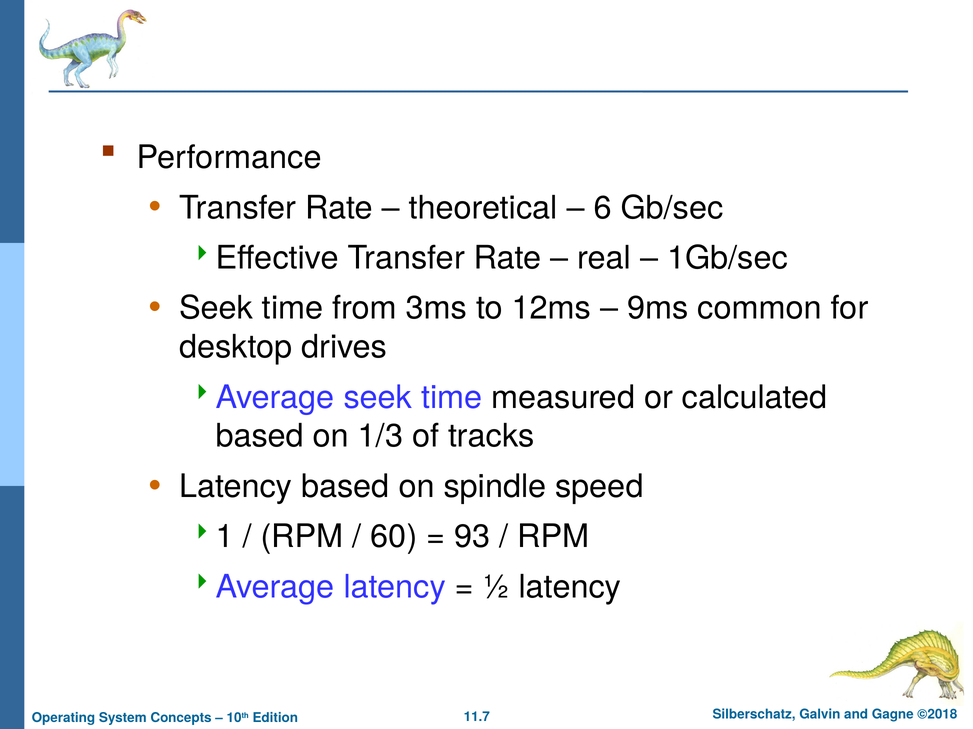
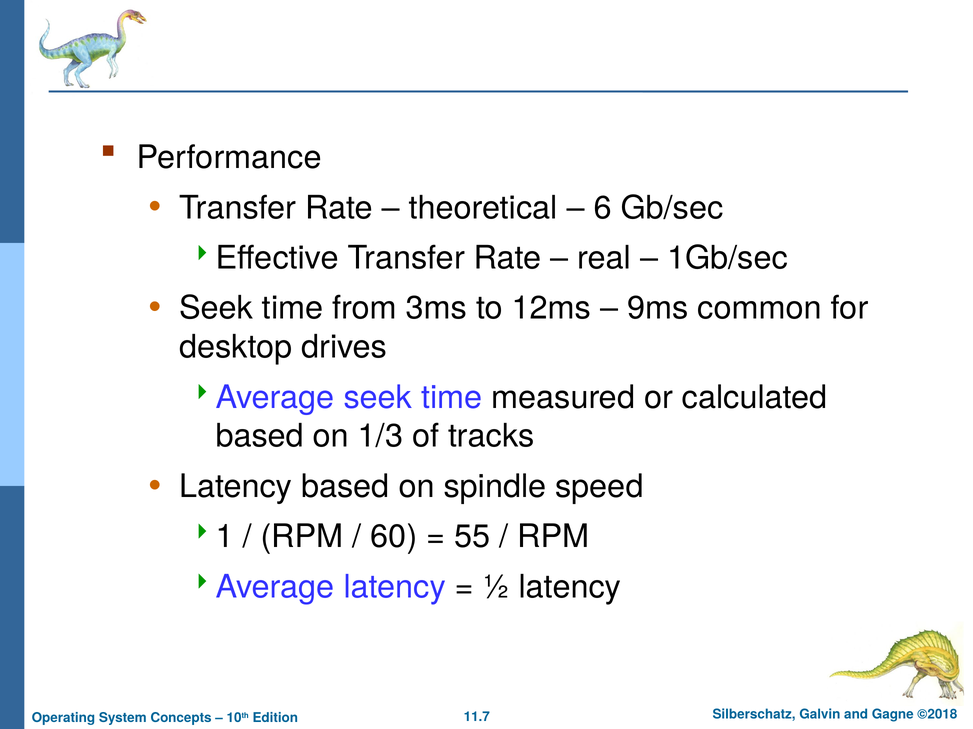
93: 93 -> 55 (472, 537)
